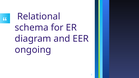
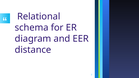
ongoing: ongoing -> distance (33, 50)
